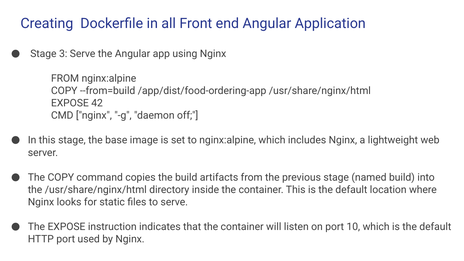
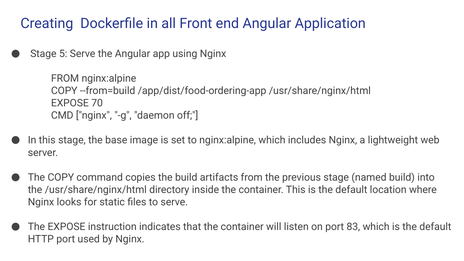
3: 3 -> 5 (63, 54)
42: 42 -> 70 (97, 103)
10: 10 -> 83 (353, 227)
